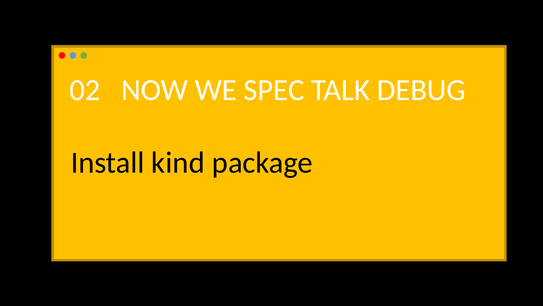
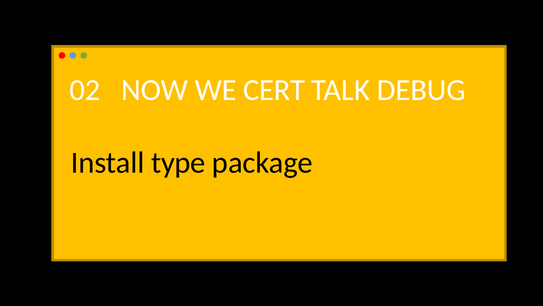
SPEC: SPEC -> CERT (274, 90)
kind: kind -> type (178, 163)
